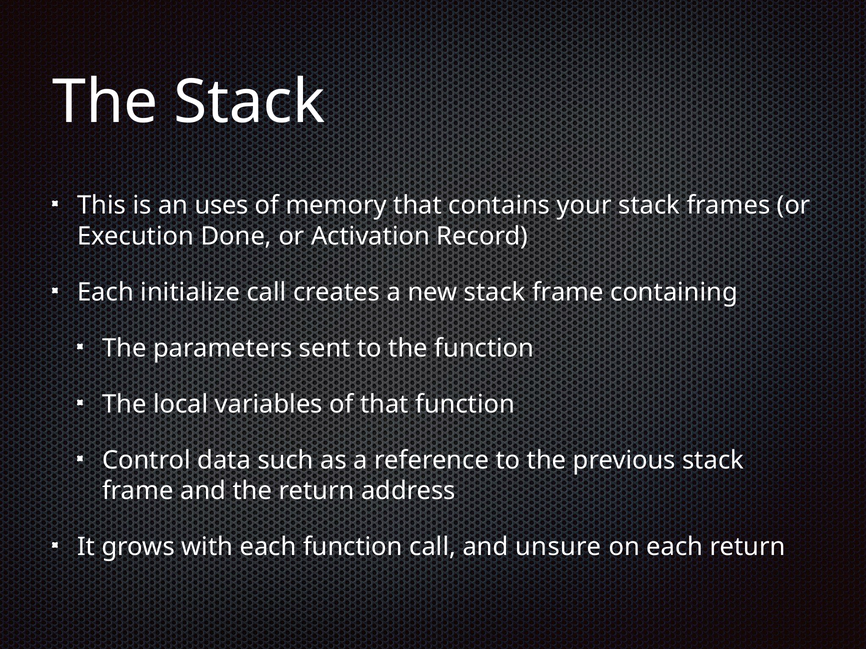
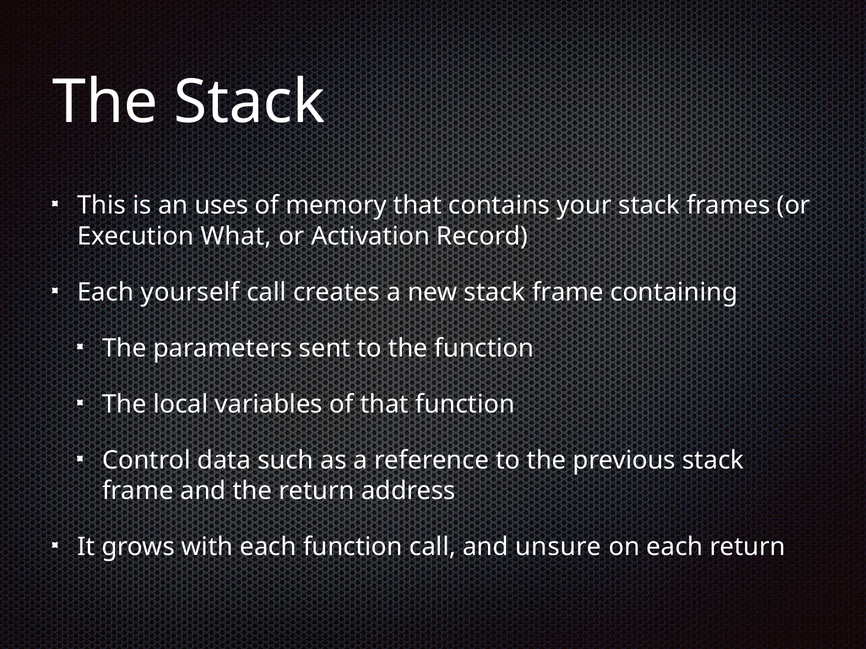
Done: Done -> What (236, 236)
initialize: initialize -> yourself (190, 292)
